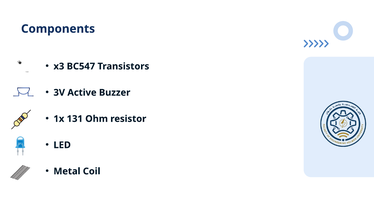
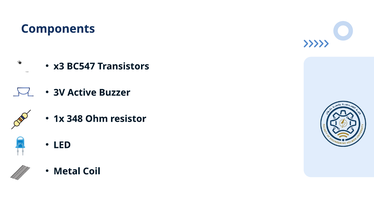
131: 131 -> 348 (75, 119)
